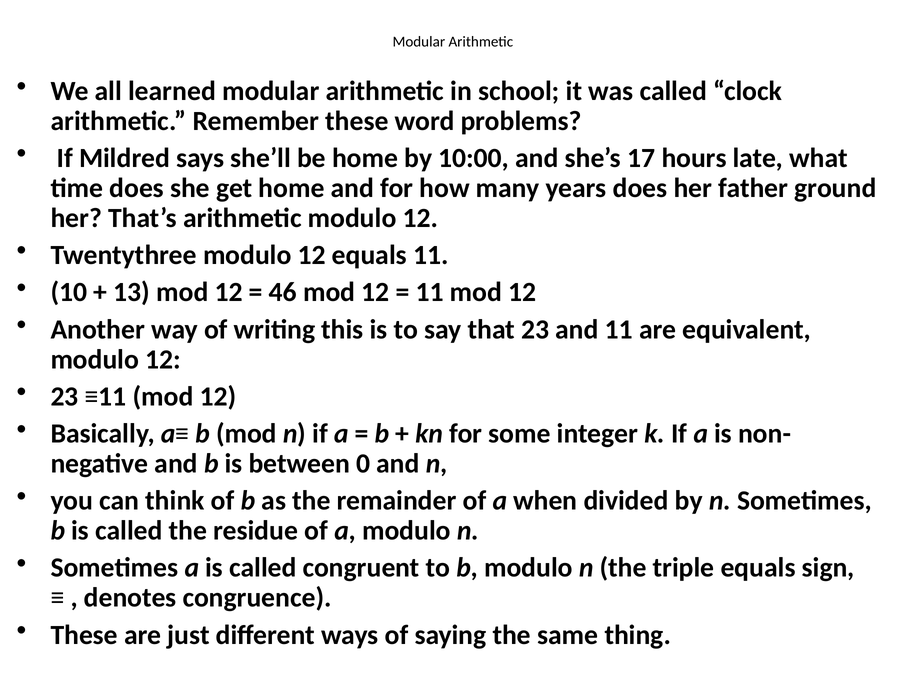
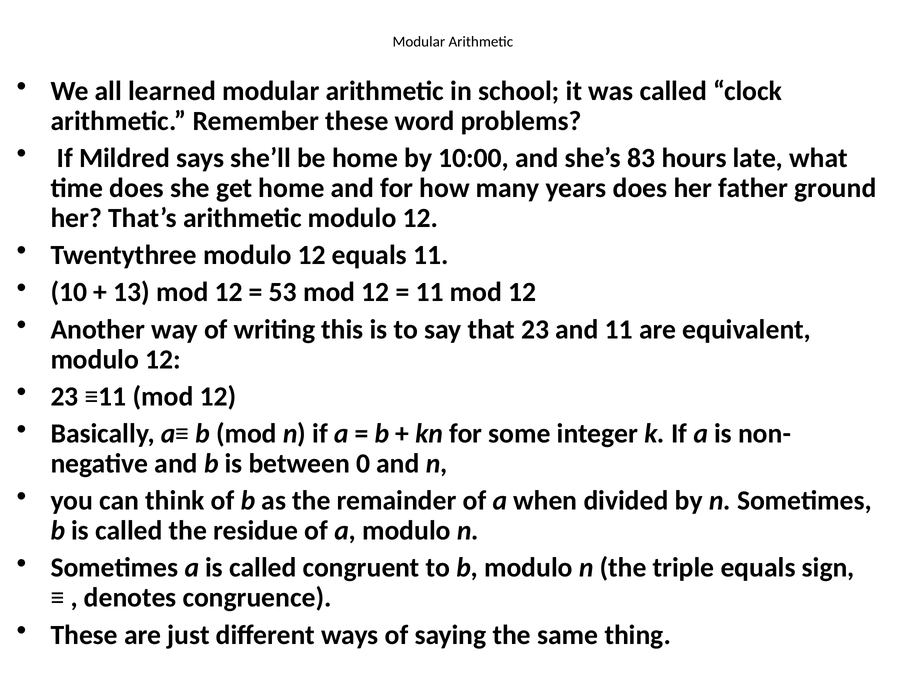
17: 17 -> 83 (641, 158)
46: 46 -> 53 (283, 292)
